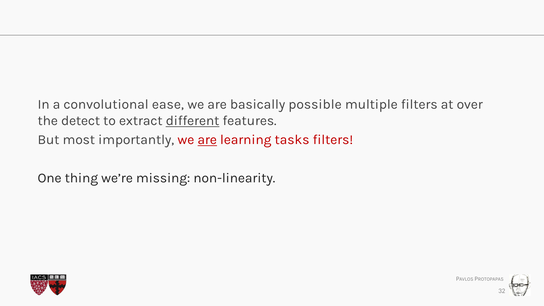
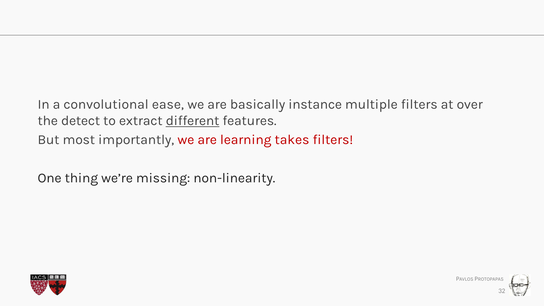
possible: possible -> instance (315, 104)
are underline: present -> none (207, 140)
tasks: tasks -> takes (292, 140)
